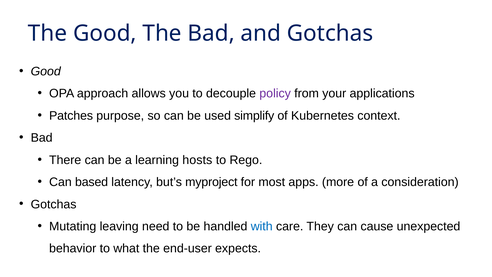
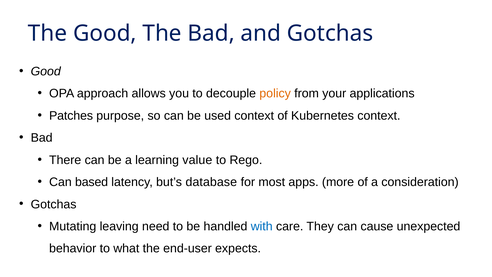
policy colour: purple -> orange (275, 93)
used simplify: simplify -> context (254, 116)
hosts: hosts -> value (197, 160)
myproject: myproject -> database (211, 182)
